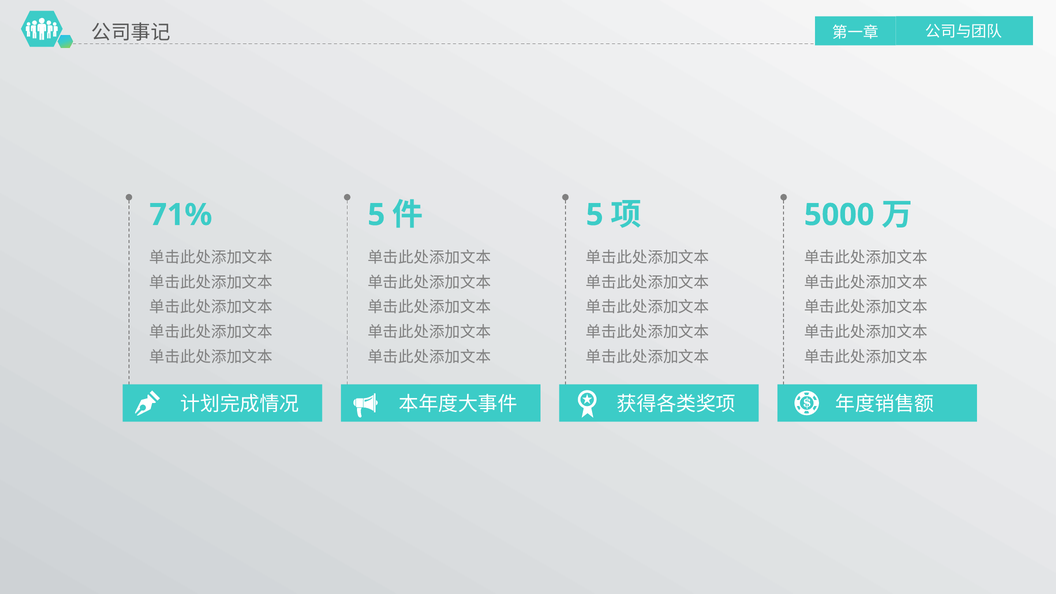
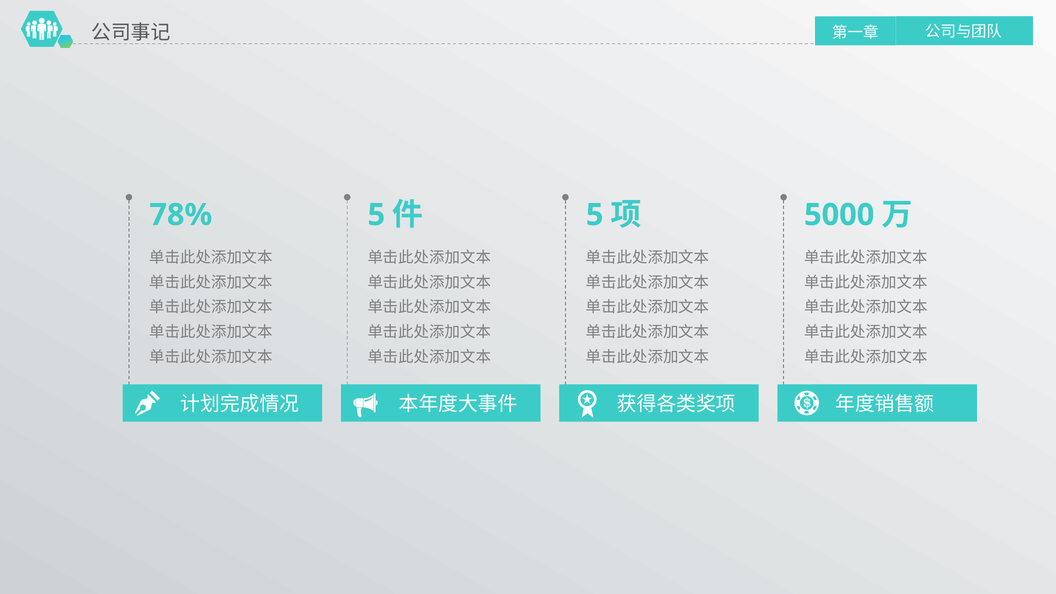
71%: 71% -> 78% (181, 215)
